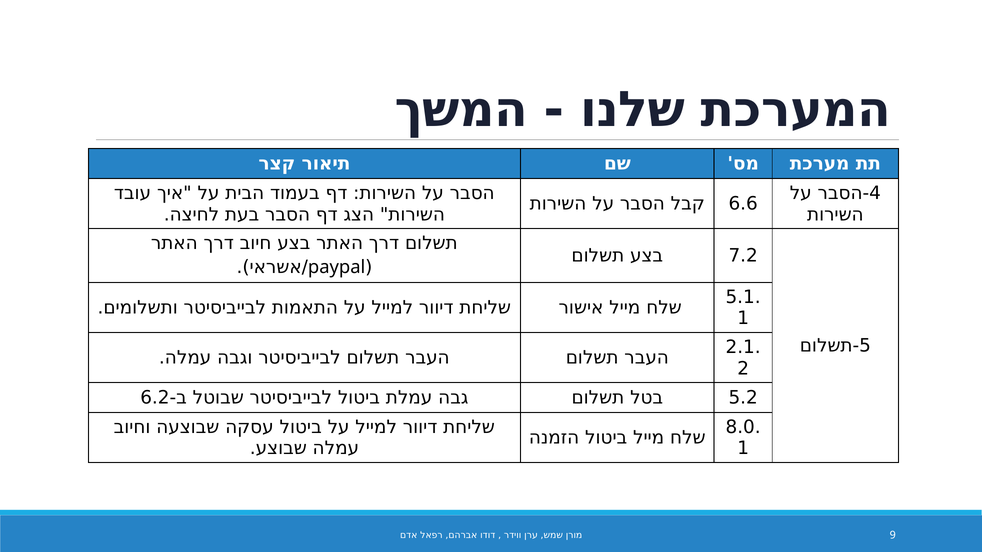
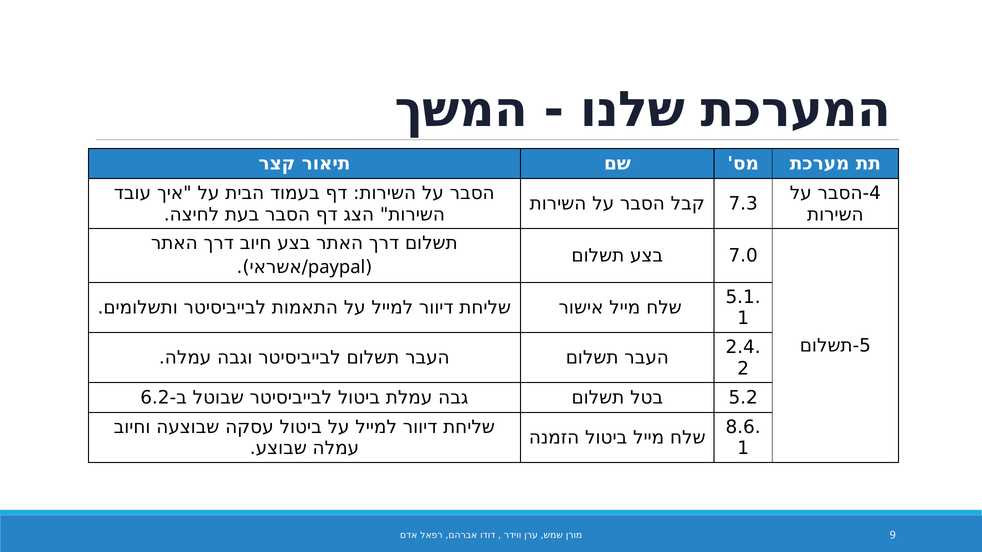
6.6: 6.6 -> 7.3 (743, 204)
7.2: 7.2 -> 7.0 (743, 256)
2.1: 2.1 -> 2.4 (743, 347)
8.0: 8.0 -> 8.6 (743, 427)
